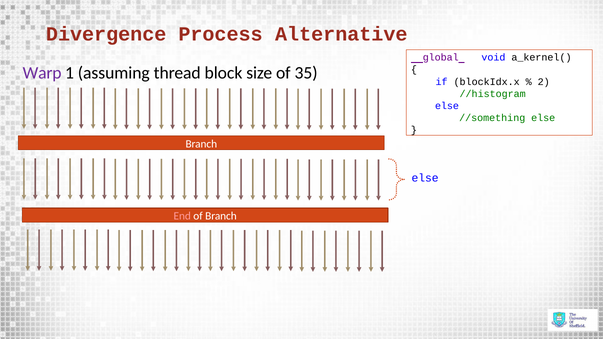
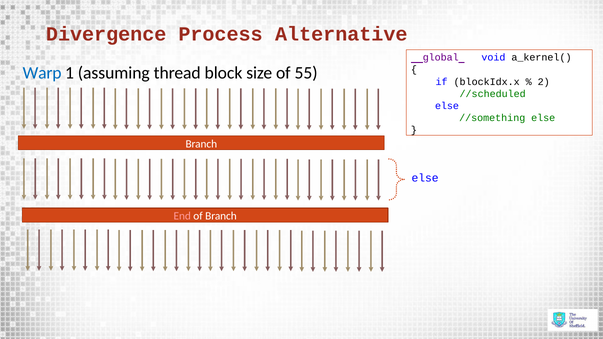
Warp colour: purple -> blue (42, 73)
35: 35 -> 55 (306, 73)
//histogram: //histogram -> //scheduled (493, 94)
